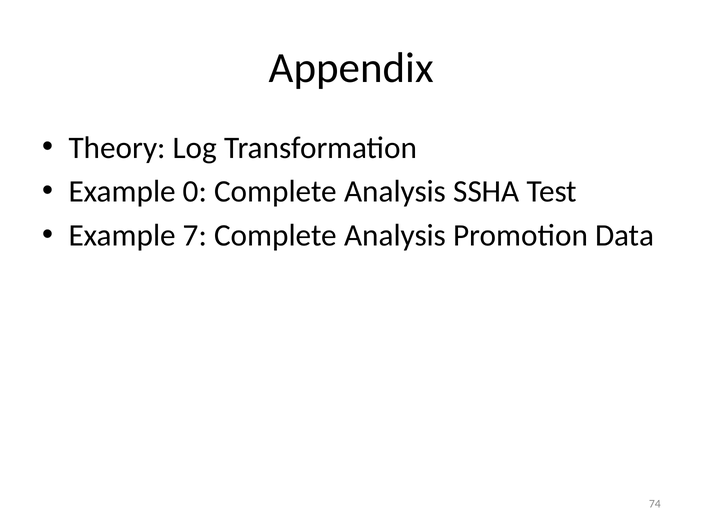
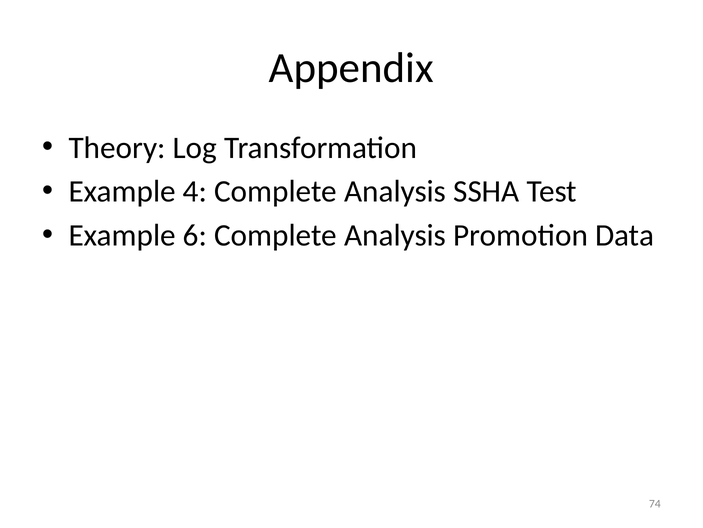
0: 0 -> 4 (195, 191)
7: 7 -> 6 (195, 235)
